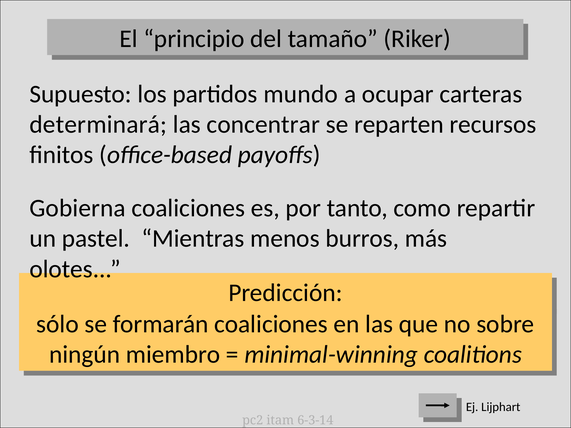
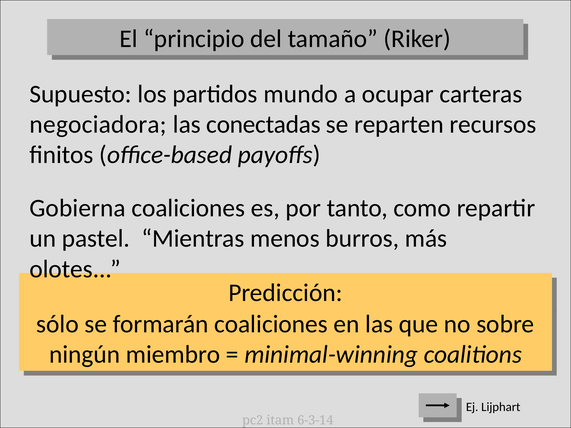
determinará: determinará -> negociadora (98, 125)
concentrar: concentrar -> conectadas (263, 125)
